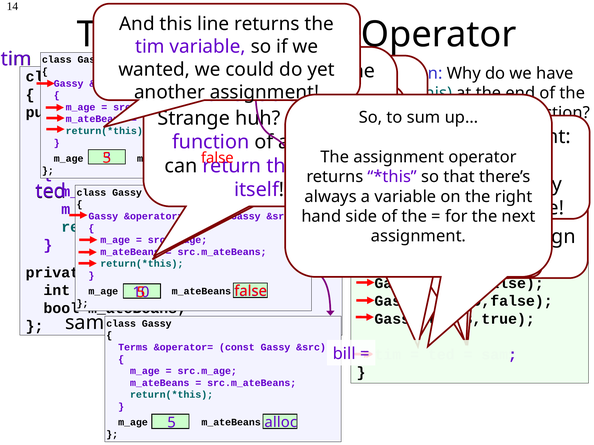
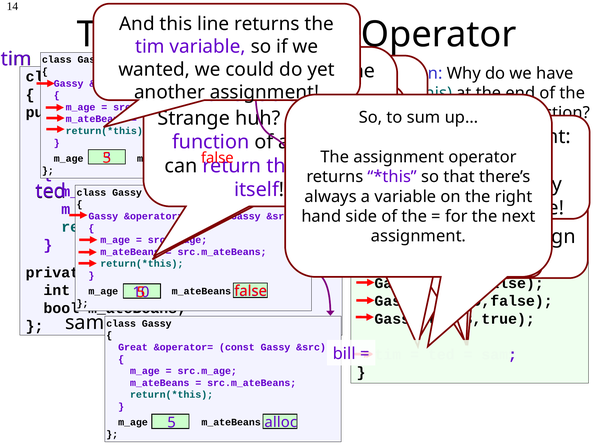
Terms: Terms -> Great (133, 348)
